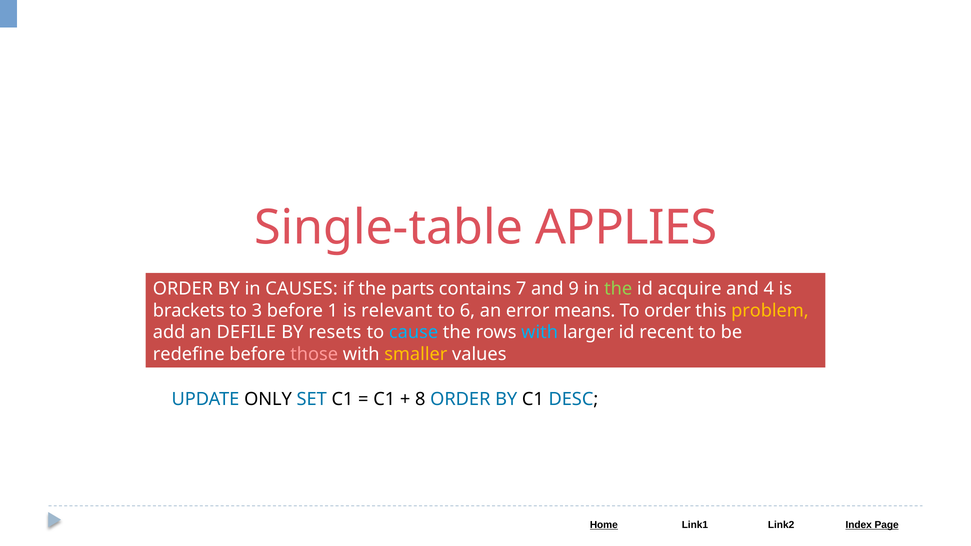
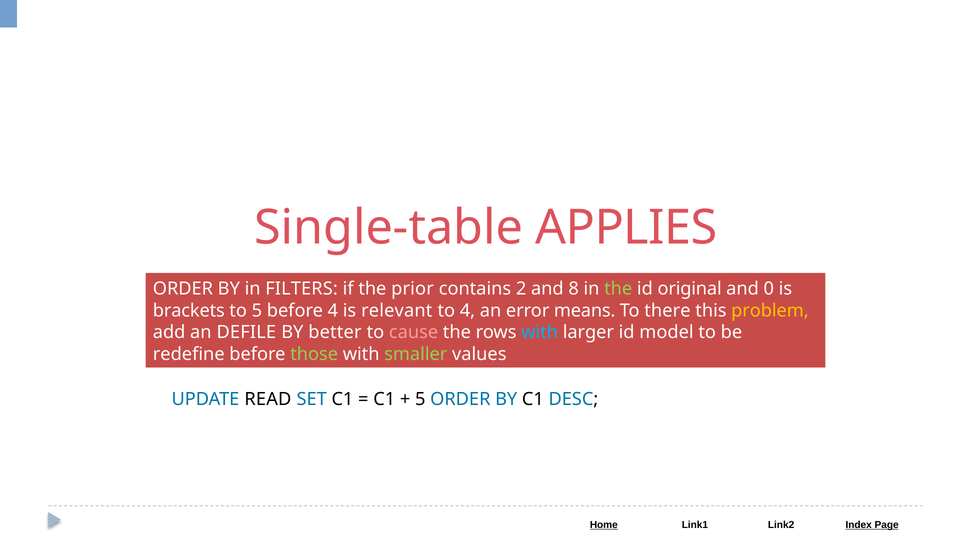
CAUSES: CAUSES -> FILTERS (302, 289)
parts: parts -> prior (412, 289)
7: 7 -> 2 (521, 289)
9: 9 -> 8 (574, 289)
acquire: acquire -> original (690, 289)
4: 4 -> 0 (769, 289)
to 3: 3 -> 5 (257, 311)
before 1: 1 -> 4 (333, 311)
to 6: 6 -> 4 (467, 311)
To order: order -> there (667, 311)
resets: resets -> better (335, 333)
cause colour: light blue -> pink (414, 333)
recent: recent -> model (667, 333)
those colour: pink -> light green (314, 354)
smaller colour: yellow -> light green (416, 354)
ONLY: ONLY -> READ (268, 399)
8: 8 -> 5 (420, 399)
